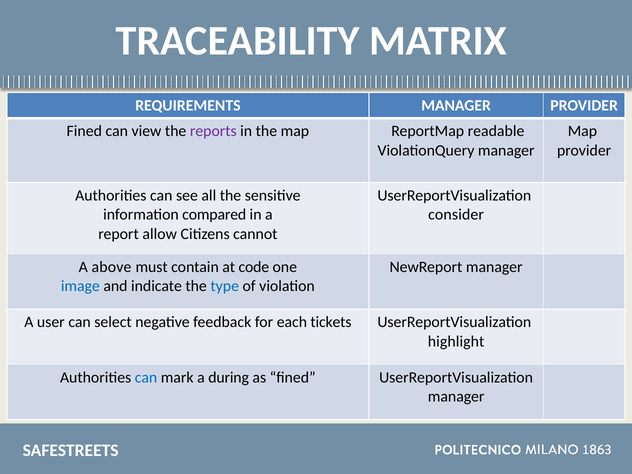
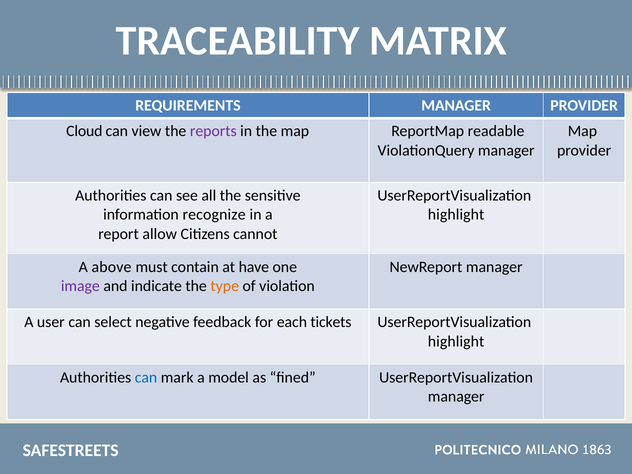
Fined: Fined -> Cloud (84, 131)
compared: compared -> recognize (214, 215)
consider: consider -> highlight (456, 215)
code: code -> have (254, 267)
image colour: blue -> purple (80, 286)
type colour: blue -> orange (225, 286)
during: during -> model (229, 377)
